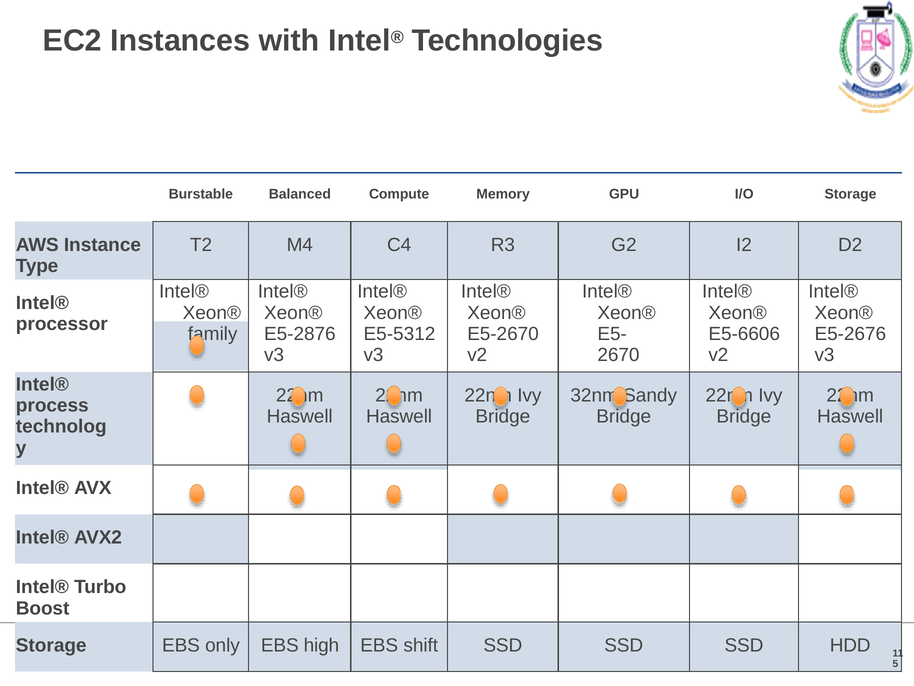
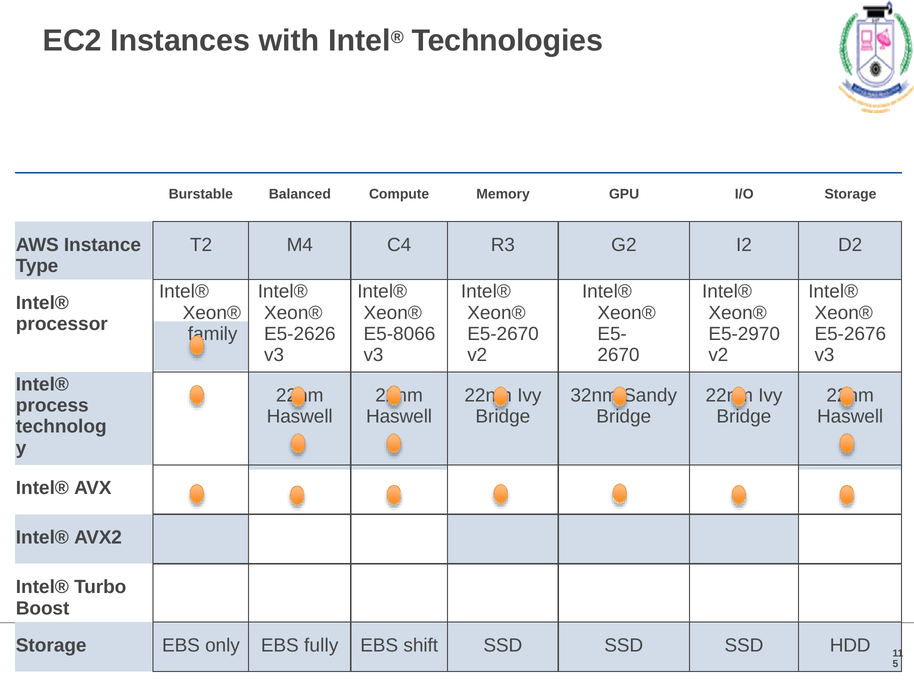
E5-2876: E5-2876 -> E5-2626 (300, 334)
E5-5312: E5-5312 -> E5-8066 (399, 334)
E5-6606: E5-6606 -> E5-2970 (744, 334)
high: high -> fully (321, 645)
